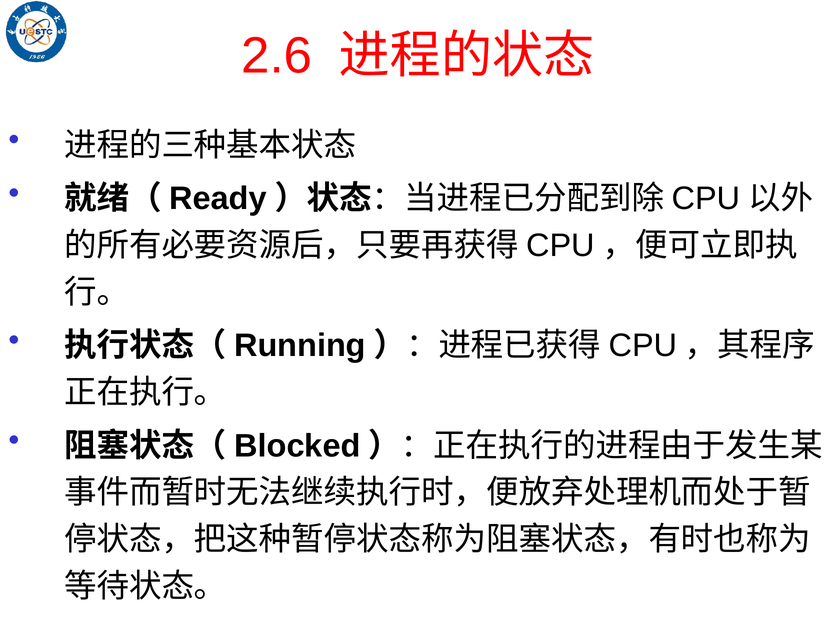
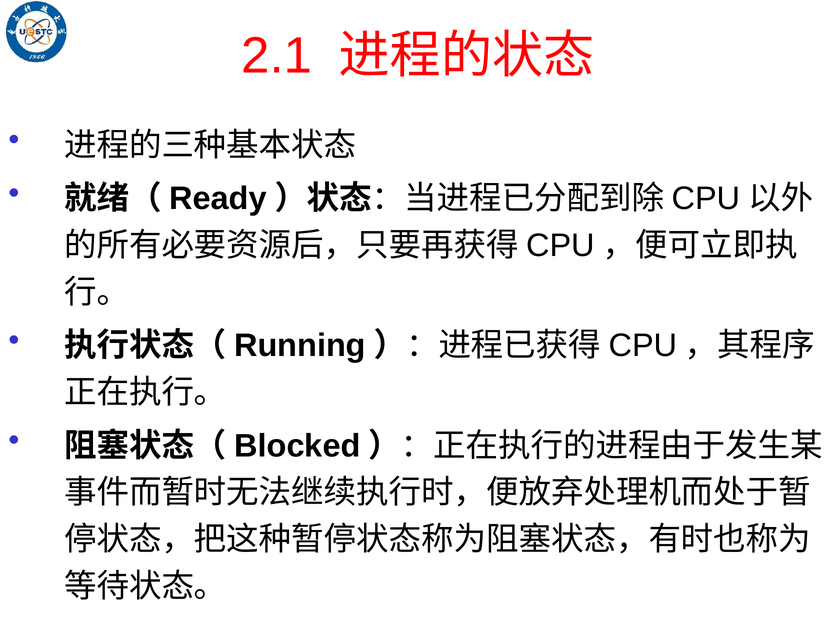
2.6: 2.6 -> 2.1 (277, 56)
